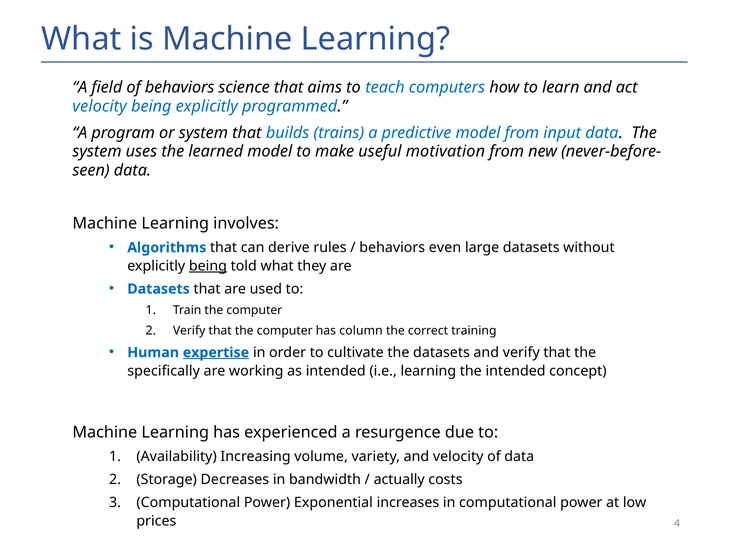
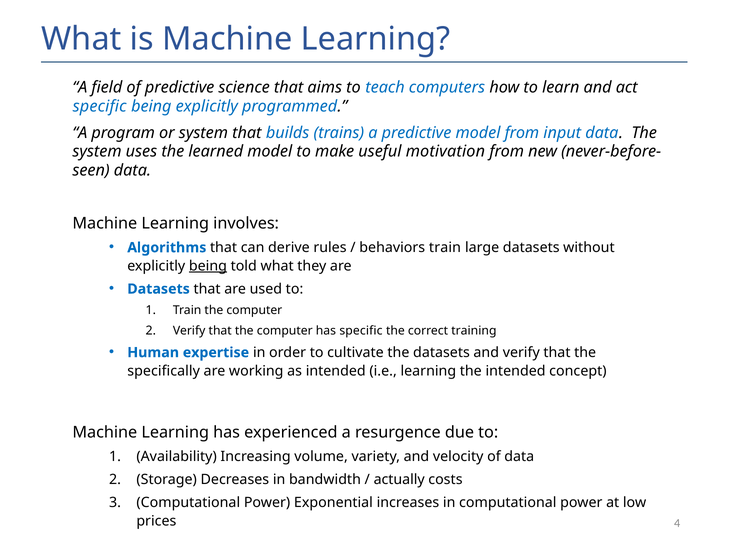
of behaviors: behaviors -> predictive (180, 88)
velocity: velocity -> specific (100, 106)
behaviors even: even -> train (445, 248)
has column: column -> specific (361, 331)
expertise underline: present -> none (216, 353)
